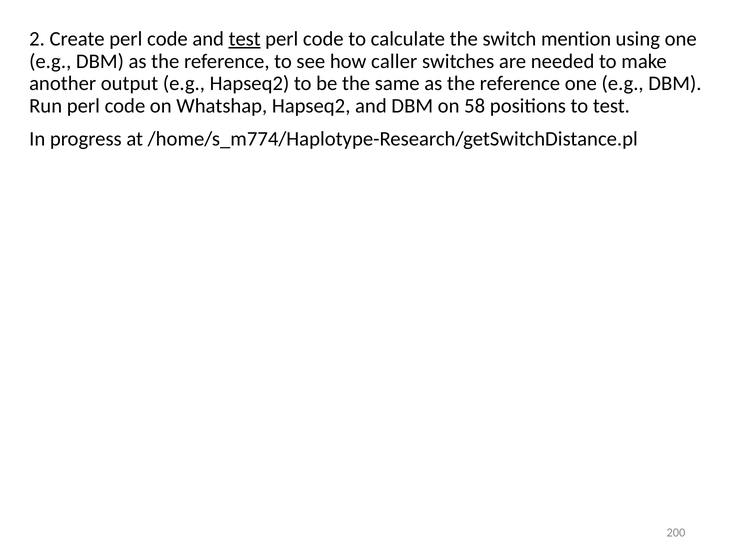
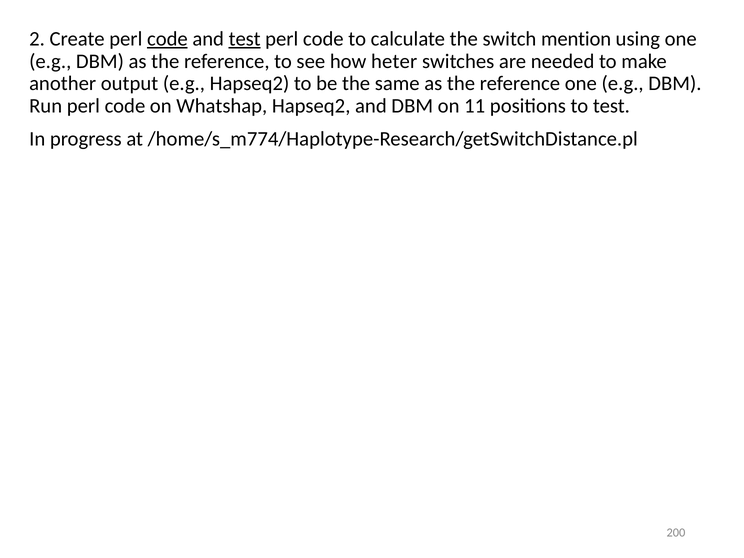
code underline: none -> present (167, 39)
caller: caller -> heter (394, 61)
58: 58 -> 11 (475, 106)
